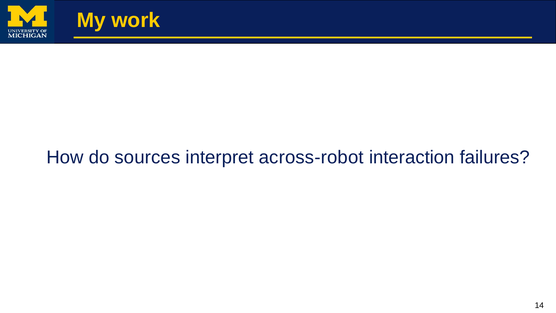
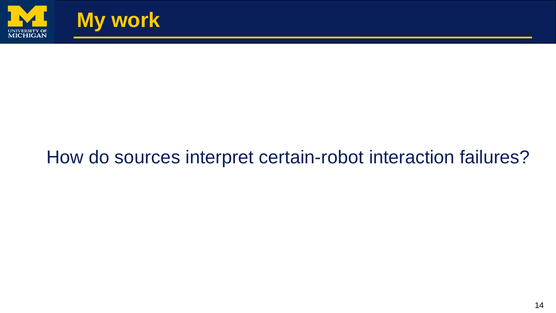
across-robot: across-robot -> certain-robot (311, 157)
